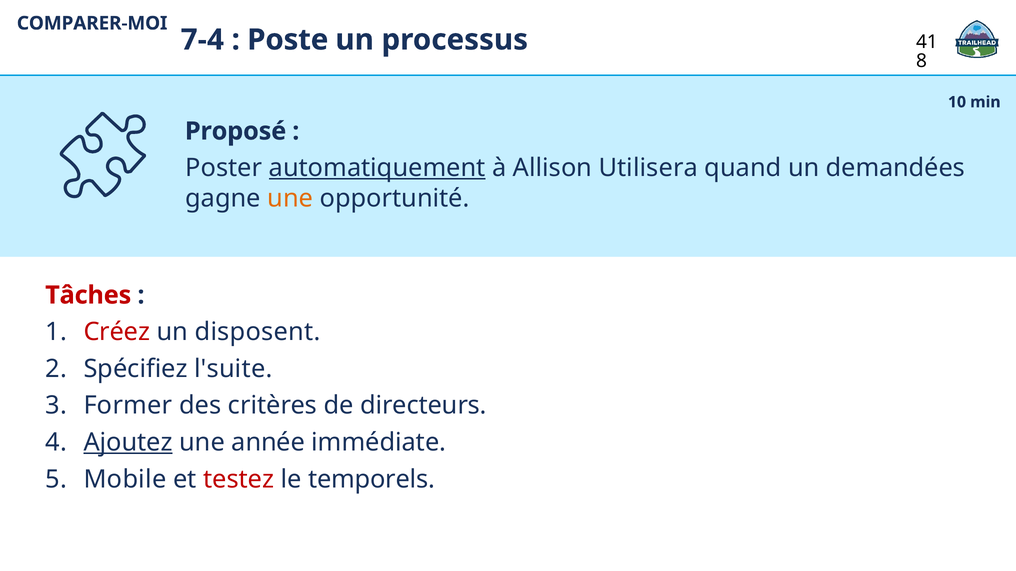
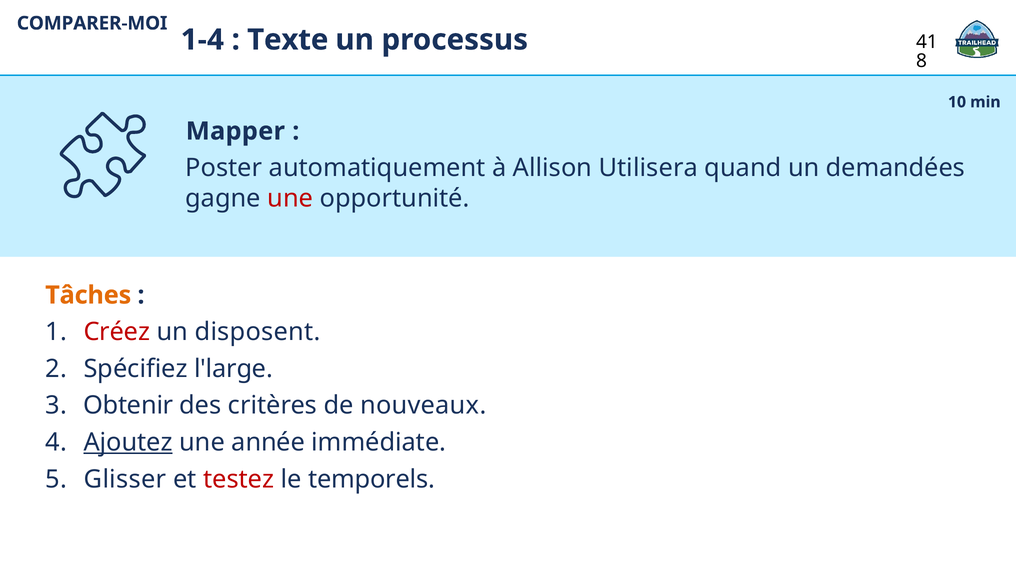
7-4: 7-4 -> 1-4 (202, 40)
Poste: Poste -> Texte (288, 40)
Proposé: Proposé -> Mapper (235, 131)
automatiquement underline: present -> none (377, 168)
une colour: orange -> red (290, 199)
Tâches colour: red -> orange (88, 295)
l'suite: l'suite -> l'large (233, 369)
Former: Former -> Obtenir (128, 406)
directeurs: directeurs -> nouveaux (423, 406)
Mobile: Mobile -> Glisser (125, 480)
